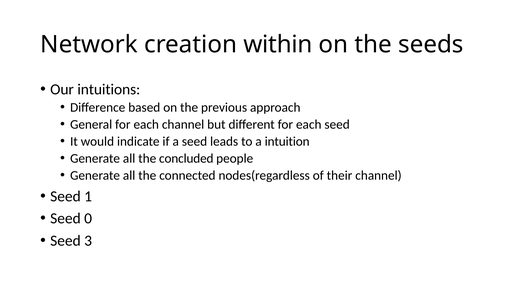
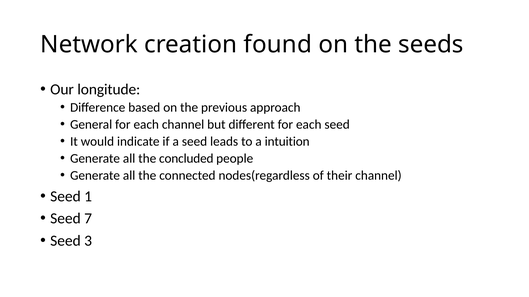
within: within -> found (278, 44)
intuitions: intuitions -> longitude (109, 89)
0: 0 -> 7 (88, 219)
